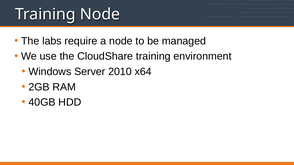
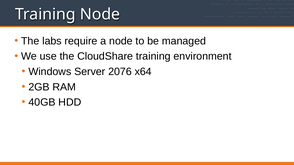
2010: 2010 -> 2076 (120, 72)
